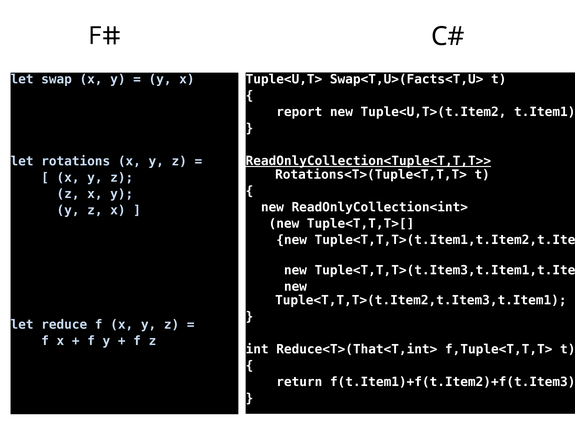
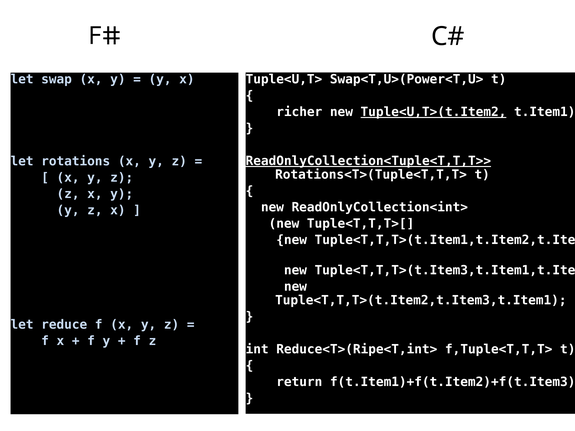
Swap<T,U>(Facts<T,U>: Swap<T,U>(Facts<T,U> -> Swap<T,U>(Power<T,U> (407, 79)
report: report -> richer (299, 112)
Tuple<U,T>(t.Item2 underline: none -> present (433, 112)
Reduce<T>(That<T,int>: Reduce<T>(That<T,int> -> Reduce<T>(Ripe<T,int> (357, 350)
